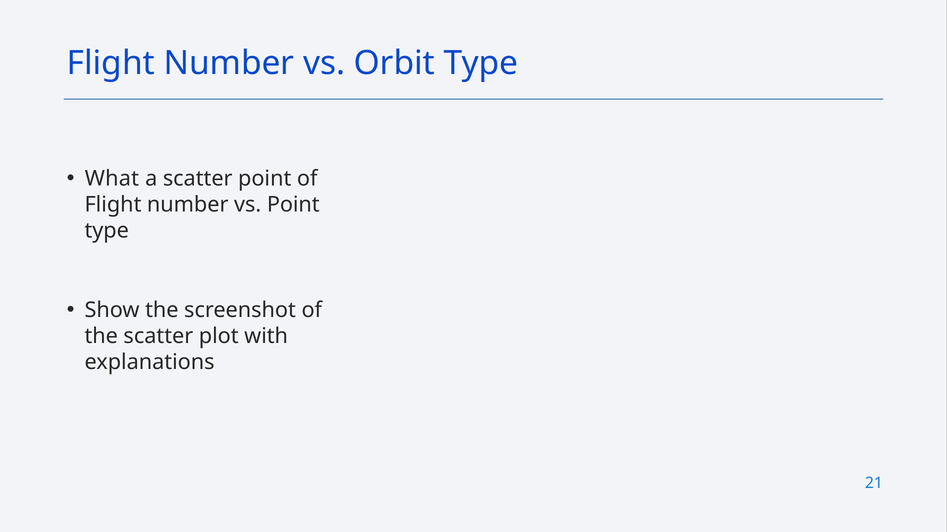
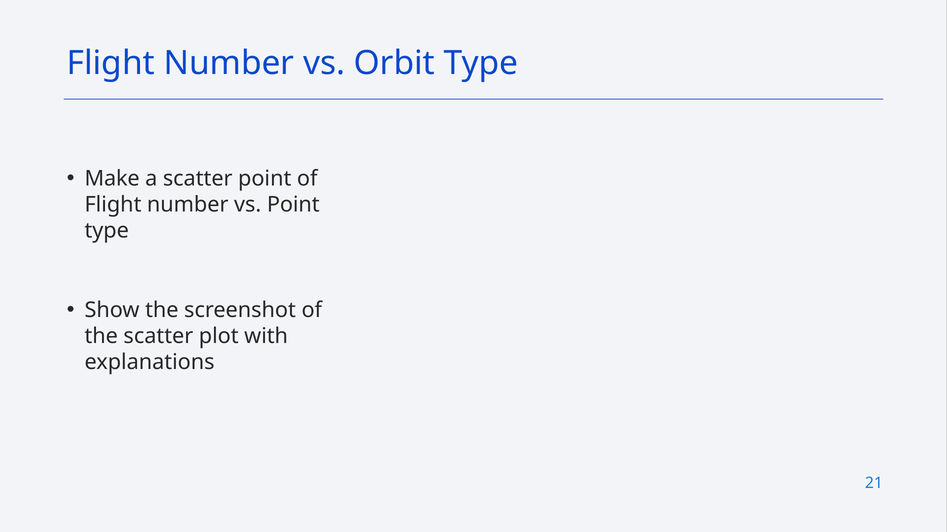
What: What -> Make (112, 179)
